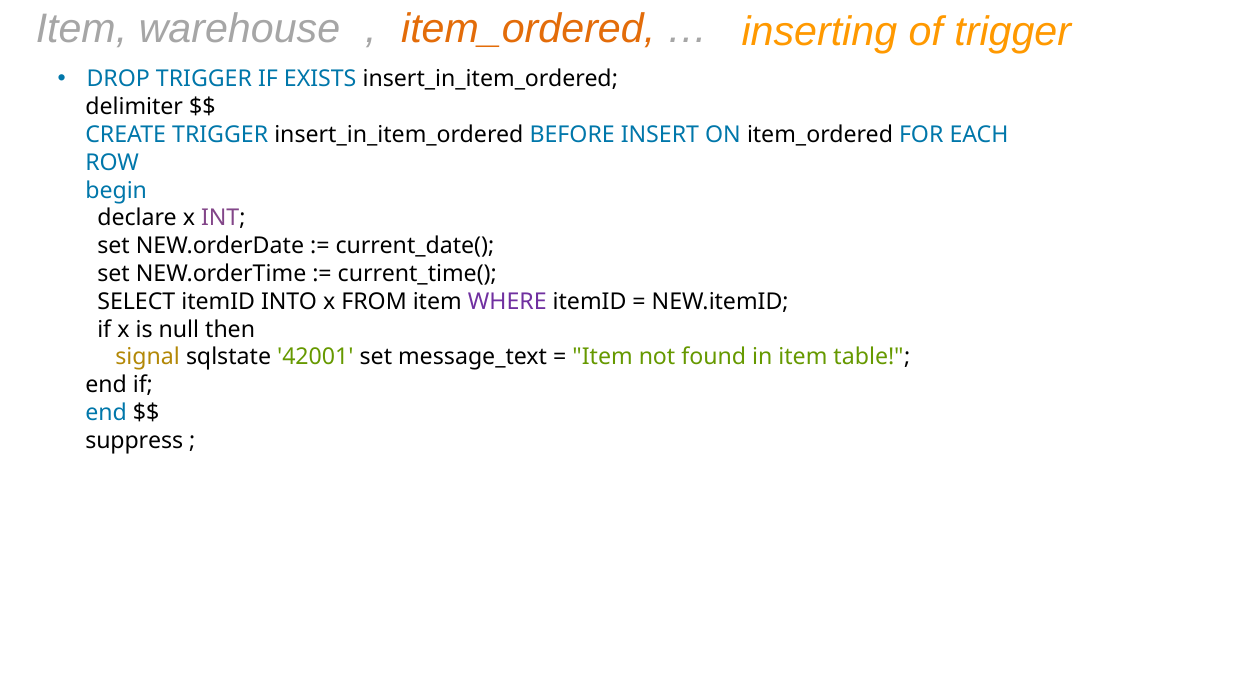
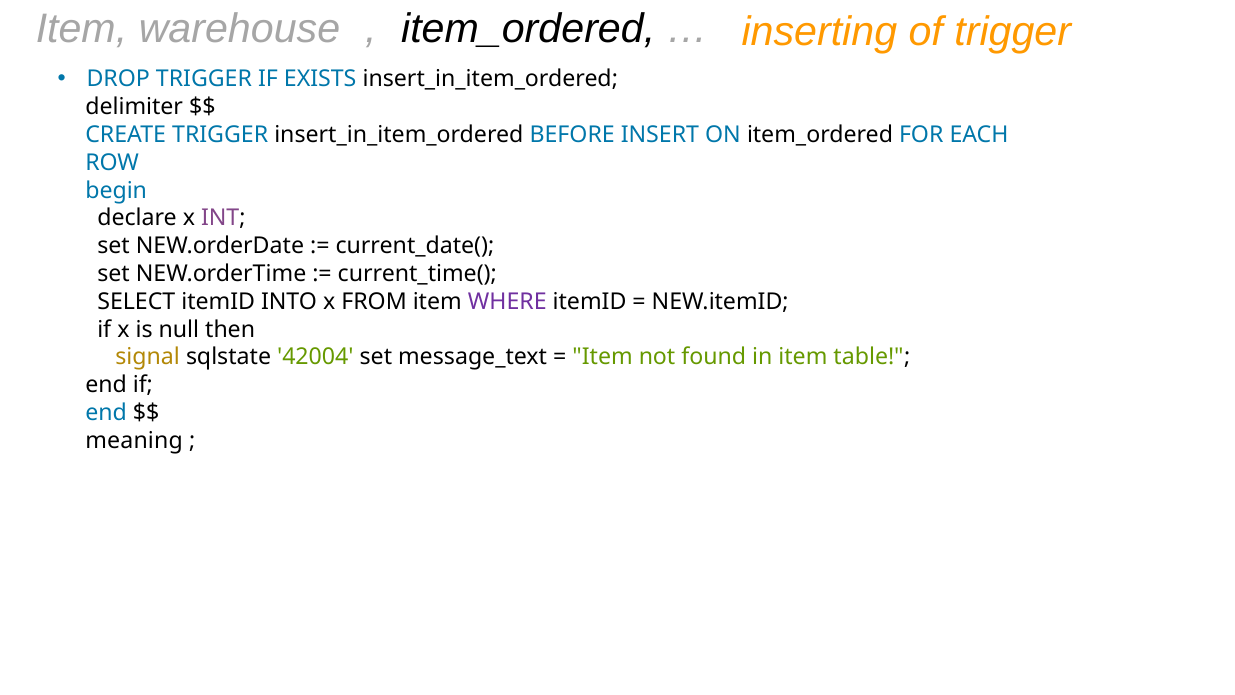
item_ordered colour: orange -> black (528, 29)
42001: 42001 -> 42004 (315, 357)
suppress: suppress -> meaning (134, 440)
